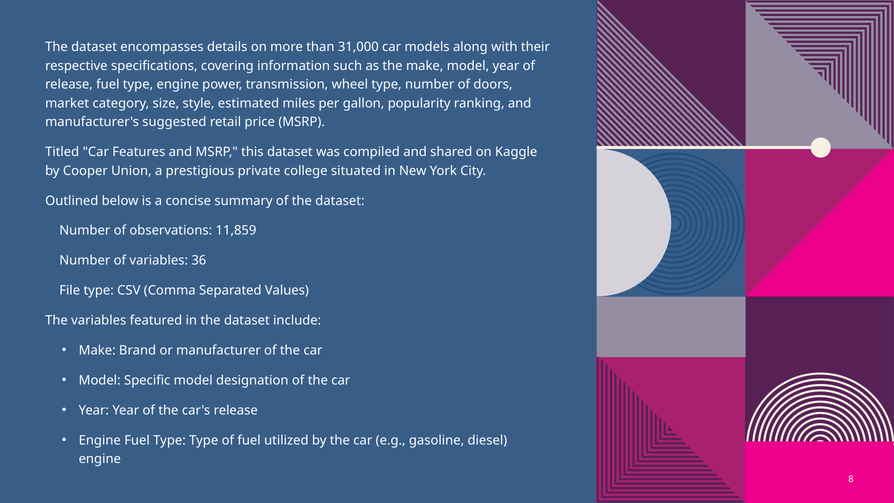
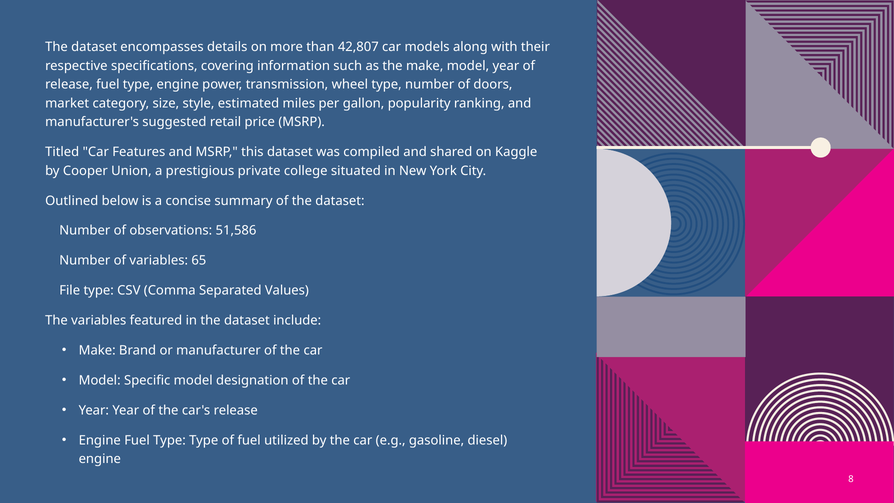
31,000: 31,000 -> 42,807 (358, 47)
11,859: 11,859 -> 51,586 (236, 231)
36: 36 -> 65 (199, 261)
